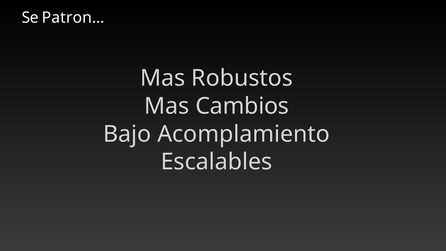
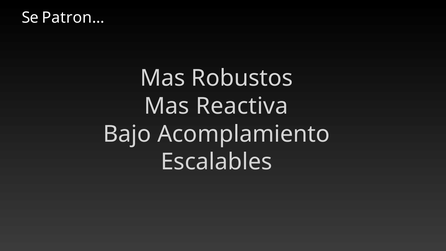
Cambios: Cambios -> Reactiva (242, 106)
